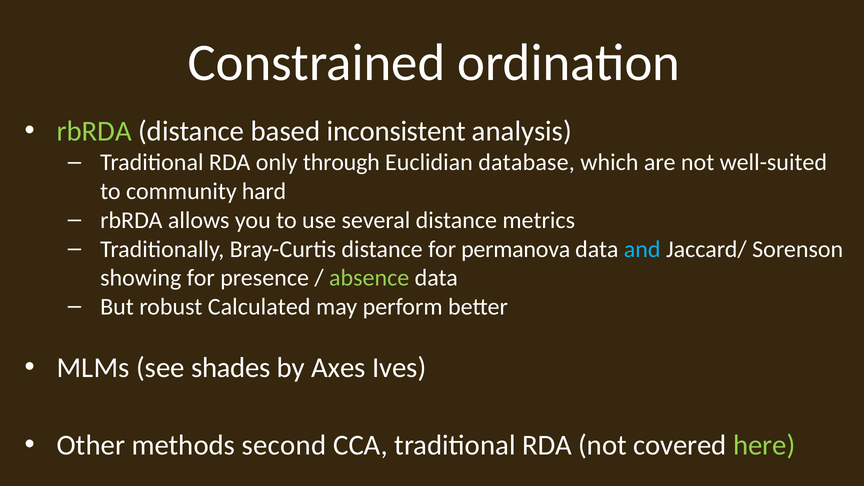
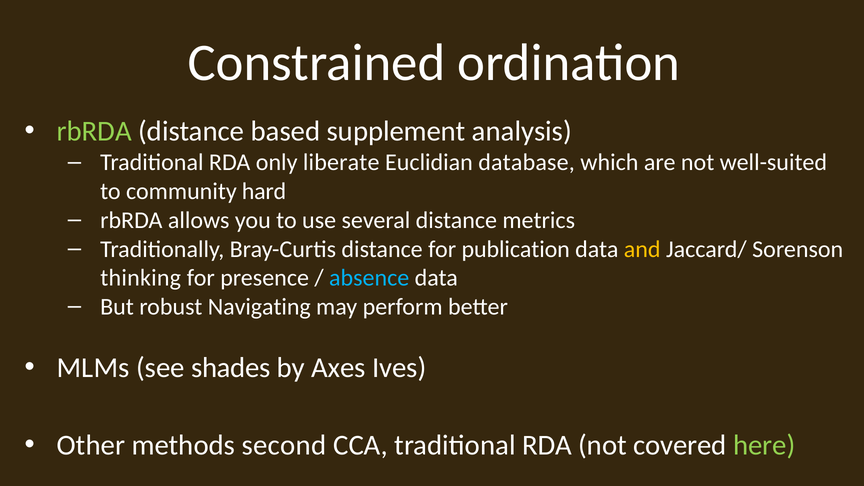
inconsistent: inconsistent -> supplement (396, 131)
through: through -> liberate (341, 163)
permanova: permanova -> publication (516, 249)
and colour: light blue -> yellow (642, 249)
showing: showing -> thinking (141, 278)
absence colour: light green -> light blue (369, 278)
Calculated: Calculated -> Navigating (259, 307)
